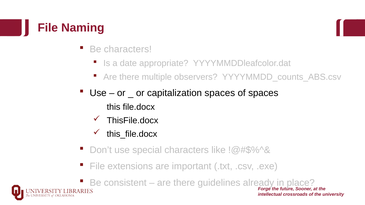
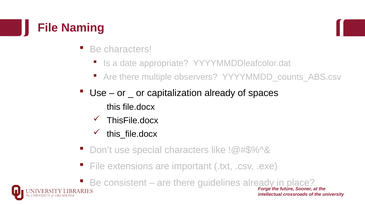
capitalization spaces: spaces -> already (220, 93)
